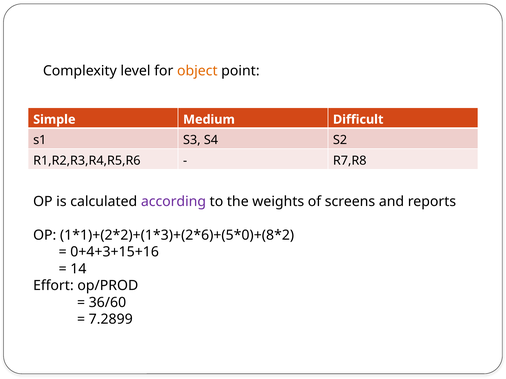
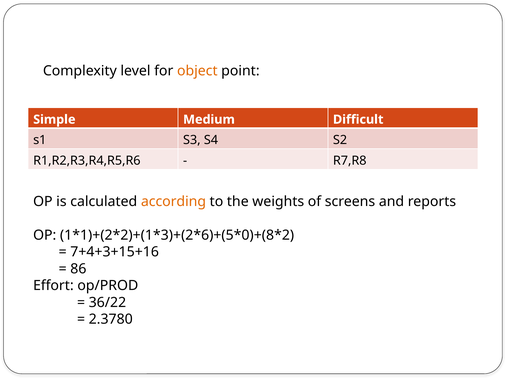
according colour: purple -> orange (173, 202)
0+4+3+15+16: 0+4+3+15+16 -> 7+4+3+15+16 (115, 252)
14: 14 -> 86 (78, 269)
36/60: 36/60 -> 36/22 (107, 303)
7.2899: 7.2899 -> 2.3780 (111, 320)
